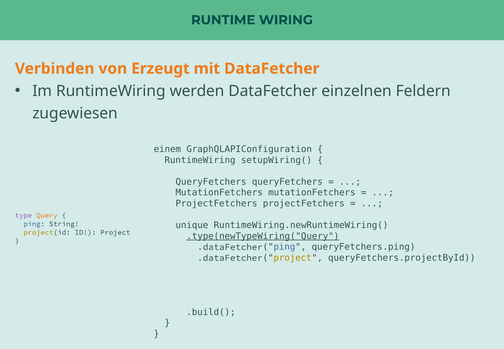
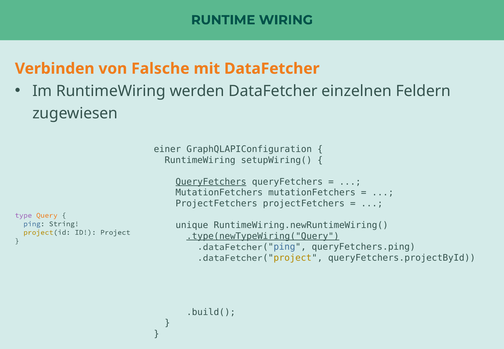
Erzeugt: Erzeugt -> Falsche (160, 69)
einem: einem -> einer (167, 149)
QueryFetchers underline: none -> present (211, 182)
